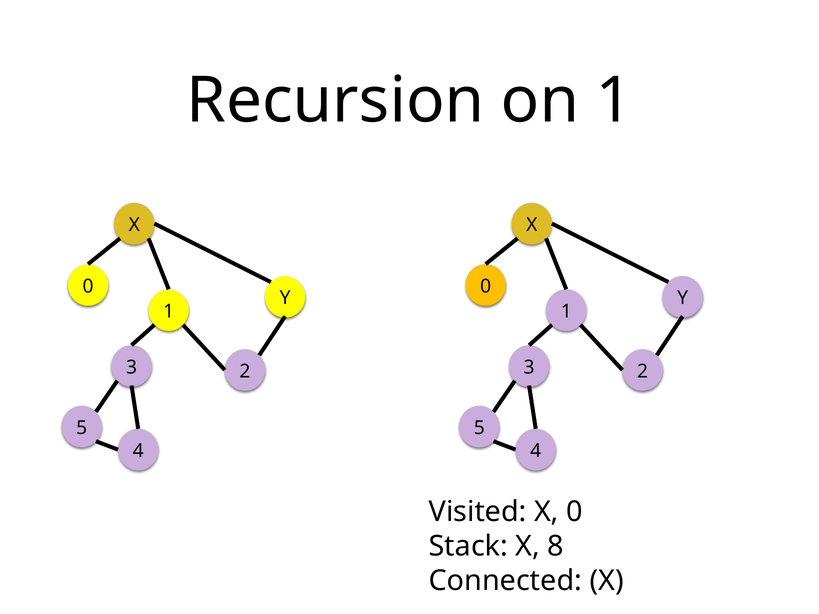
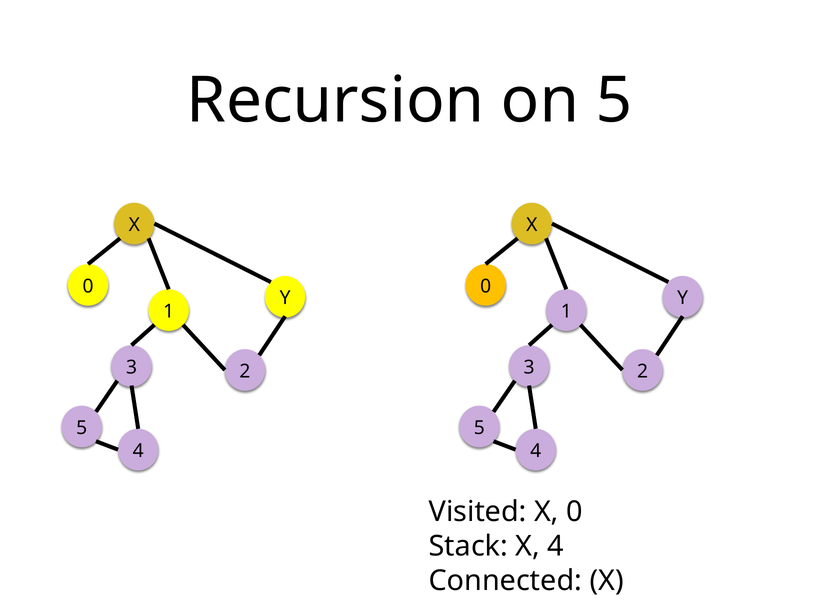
on 1: 1 -> 5 (614, 100)
X 8: 8 -> 4 (556, 546)
